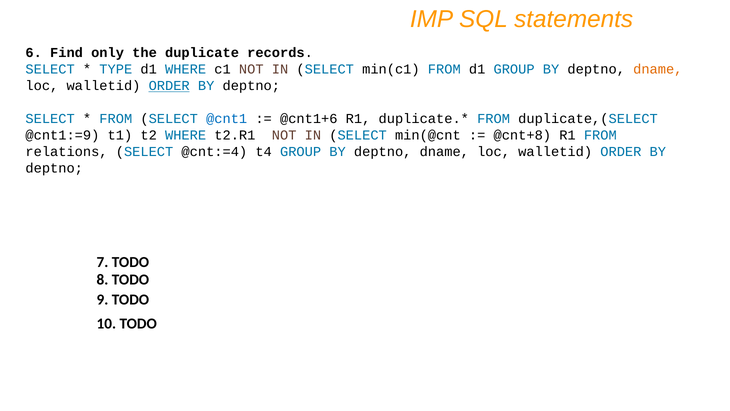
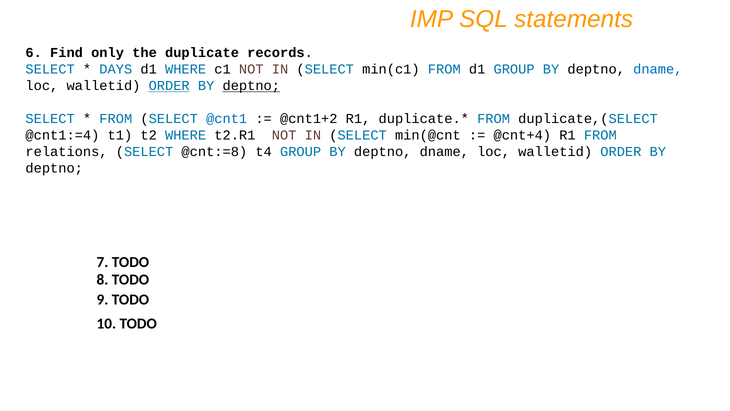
TYPE: TYPE -> DAYS (116, 69)
dname colour: orange -> blue (658, 69)
deptno underline: none -> present (251, 86)
@cnt1+6: @cnt1+6 -> @cnt1+2 (309, 119)
@cnt1:=9: @cnt1:=9 -> @cnt1:=4 (62, 135)
@cnt+8: @cnt+8 -> @cnt+4 (522, 135)
@cnt:=4: @cnt:=4 -> @cnt:=8 (214, 151)
